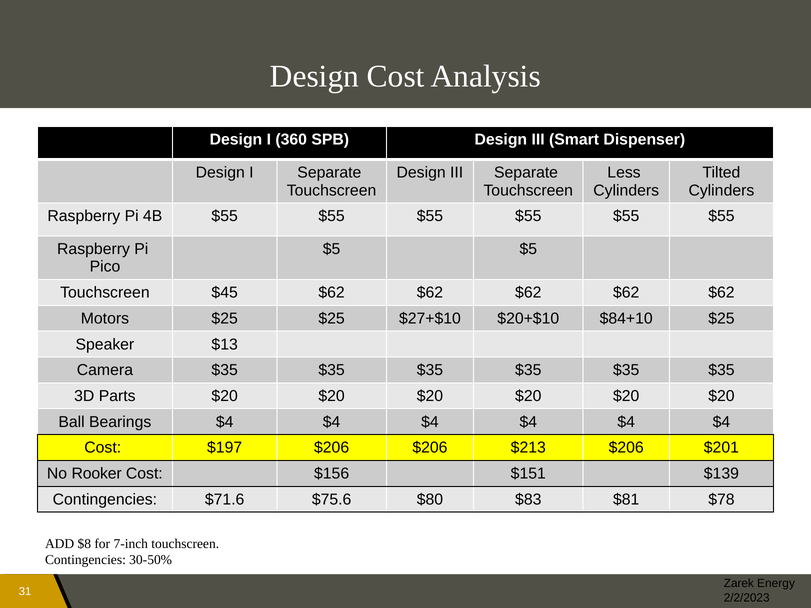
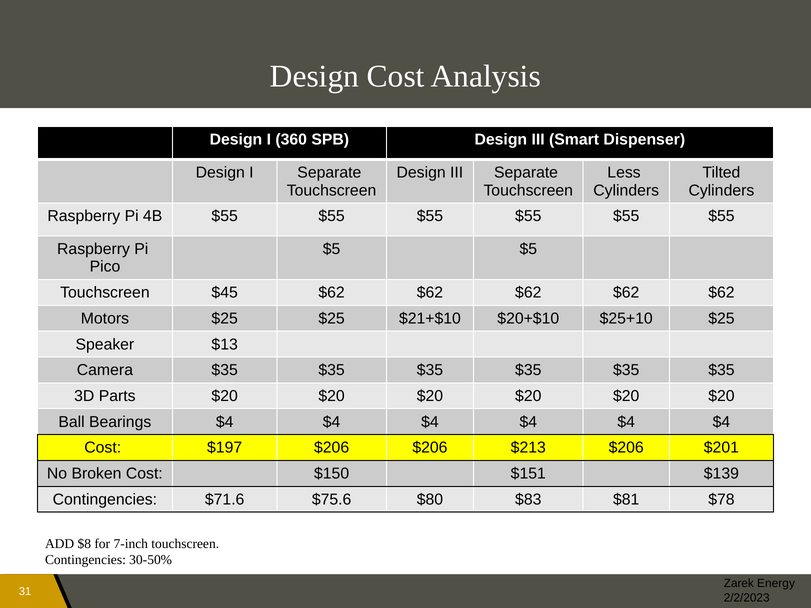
$27+$10: $27+$10 -> $21+$10 (430, 319)
$84+10: $84+10 -> $25+10 (626, 319)
Rooker: Rooker -> Broken (97, 474)
$156: $156 -> $150 (332, 474)
